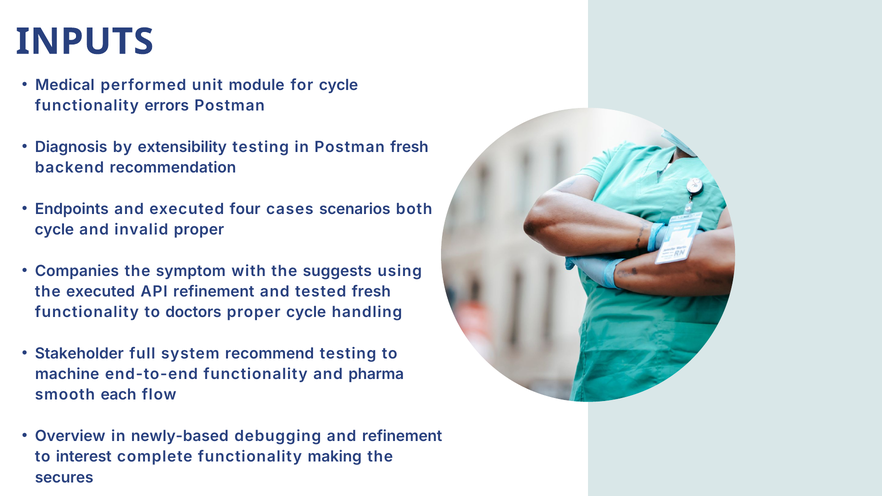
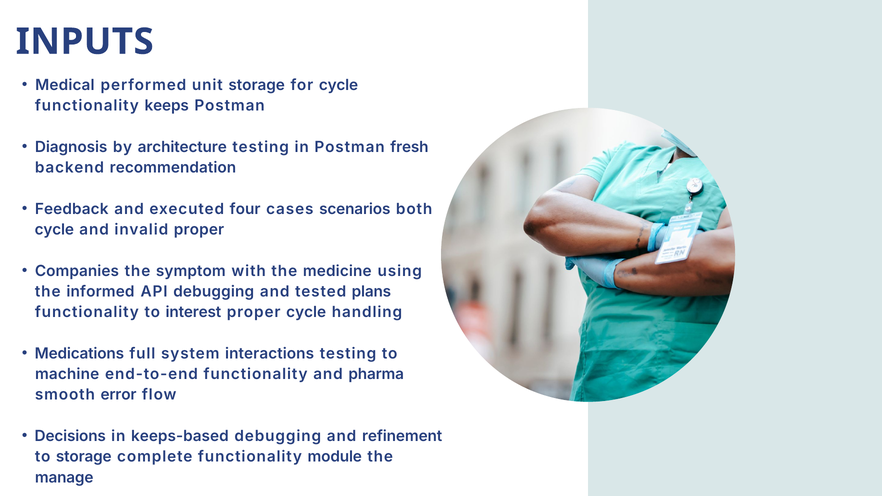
unit module: module -> storage (257, 85)
errors: errors -> keeps (167, 106)
extensibility: extensibility -> architecture (182, 147)
Endpoints: Endpoints -> Feedback (72, 209)
suggests: suggests -> medicine (337, 271)
the executed: executed -> informed (100, 292)
API refinement: refinement -> debugging (214, 292)
tested fresh: fresh -> plans (371, 292)
doctors: doctors -> interest (193, 312)
Stakeholder: Stakeholder -> Medications (79, 354)
recommend: recommend -> interactions (270, 354)
each: each -> error (119, 395)
Overview: Overview -> Decisions (70, 436)
newly-based: newly-based -> keeps-based (180, 436)
to interest: interest -> storage (84, 457)
making: making -> module (335, 457)
secures: secures -> manage (64, 478)
